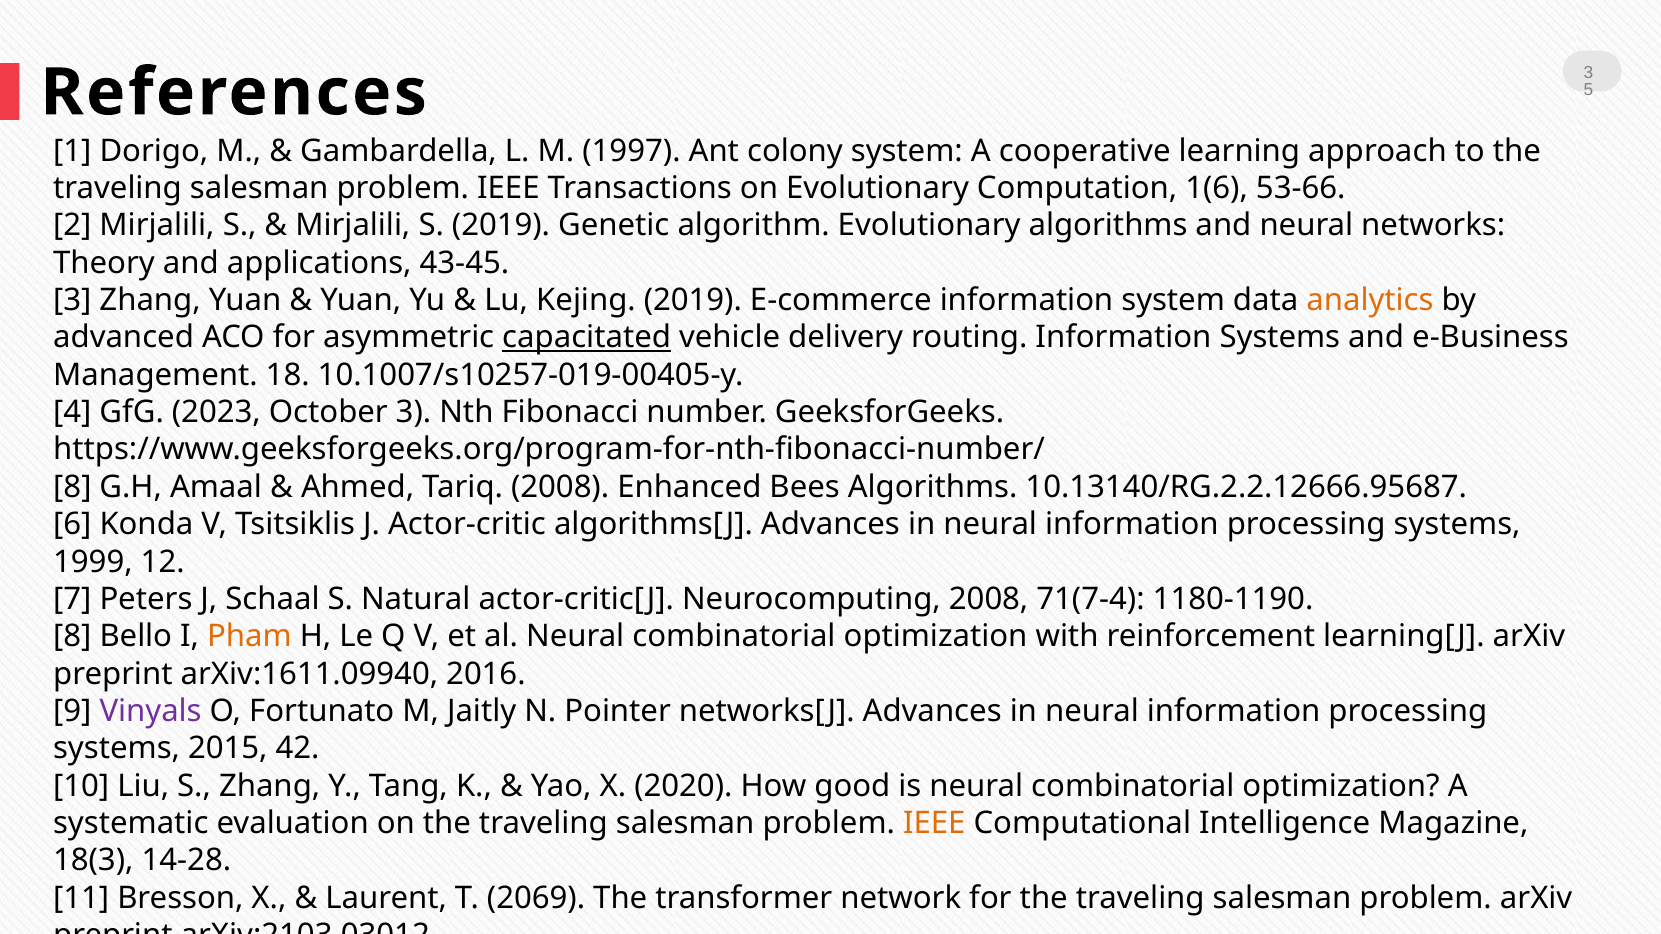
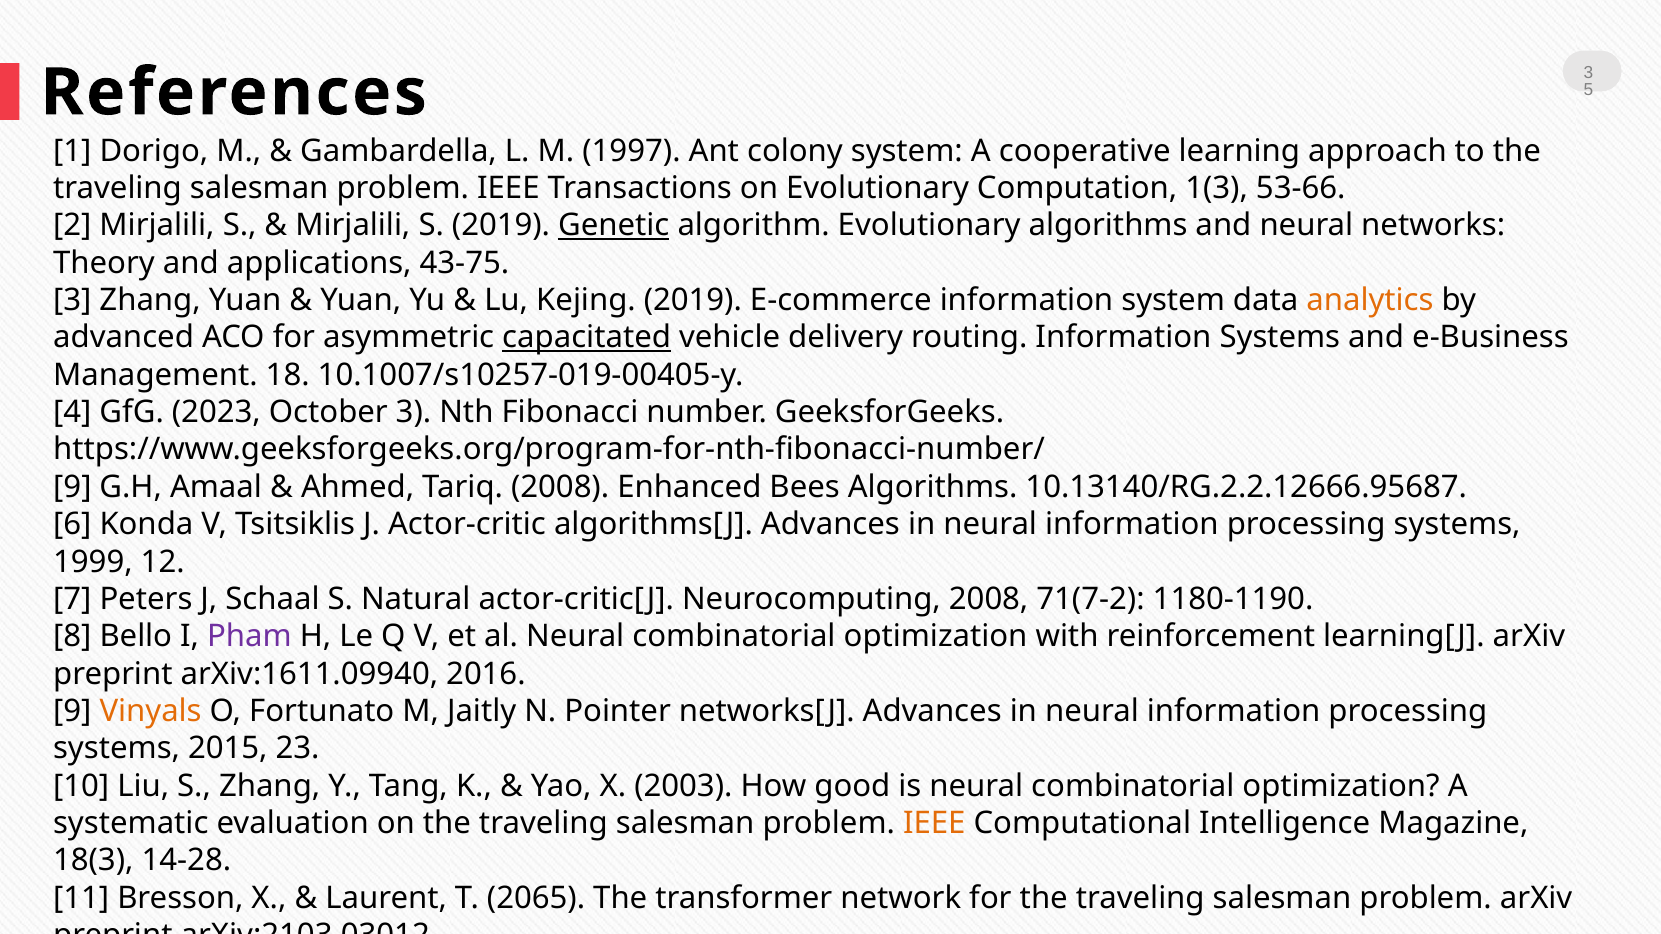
1(6: 1(6 -> 1(3 (1217, 188)
Genetic underline: none -> present (614, 226)
43-45: 43-45 -> 43-75 (464, 263)
8: 8 -> 9 (72, 487)
71(7-4: 71(7-4 -> 71(7-2 (1091, 599)
Pham colour: orange -> purple (249, 637)
Vinyals colour: purple -> orange (151, 711)
42: 42 -> 23 (298, 749)
2020: 2020 -> 2003 (683, 786)
2069: 2069 -> 2065 (536, 898)
